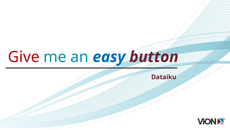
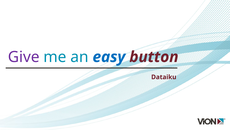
Give colour: red -> purple (24, 57)
